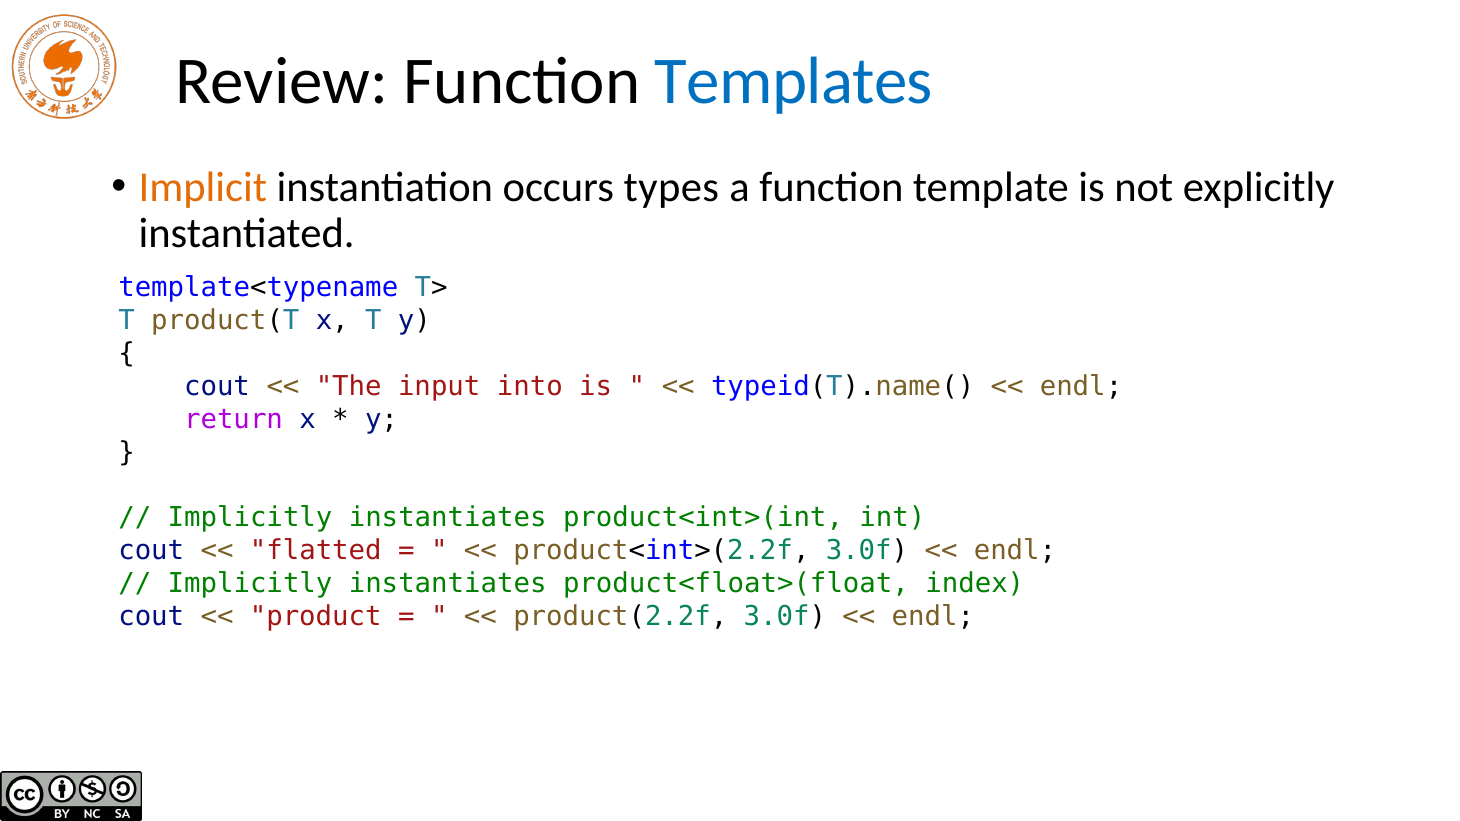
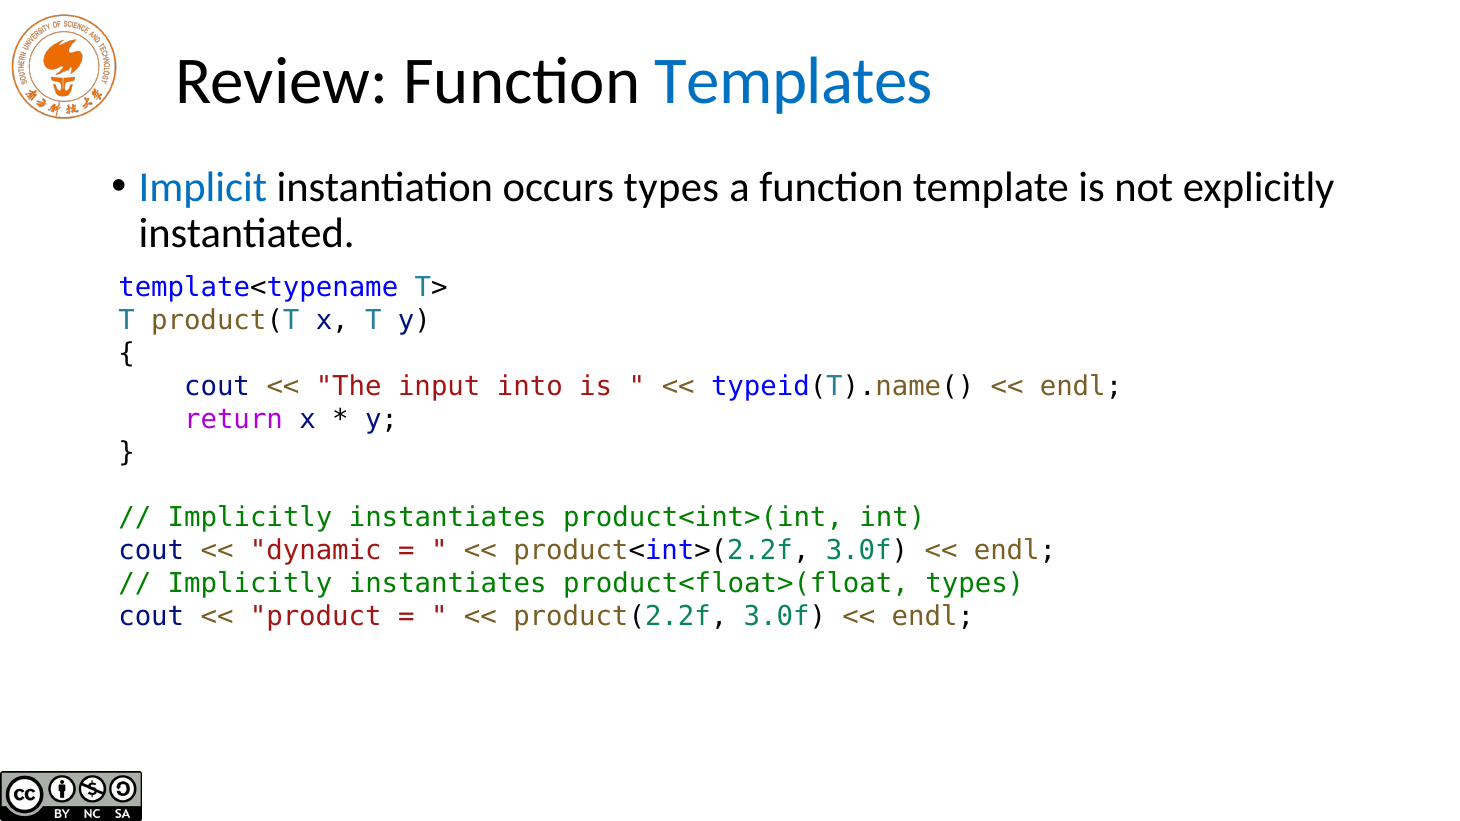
Implicit colour: orange -> blue (203, 187)
flatted: flatted -> dynamic (316, 551)
product<float>(float index: index -> types (975, 584)
